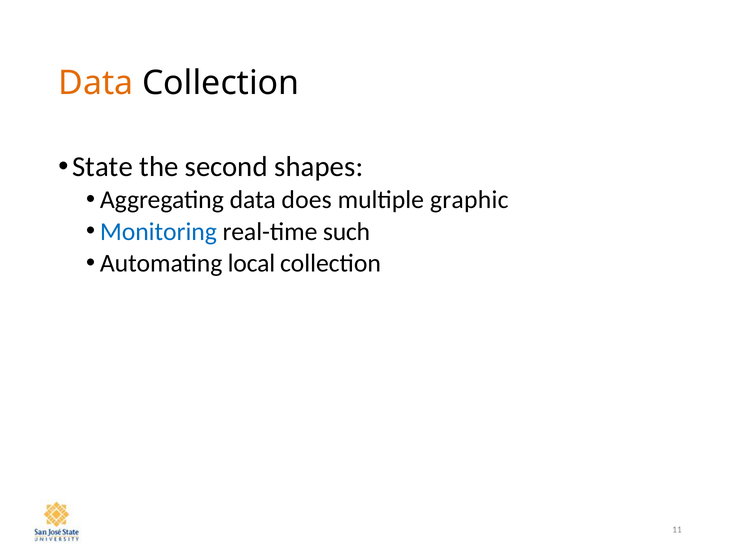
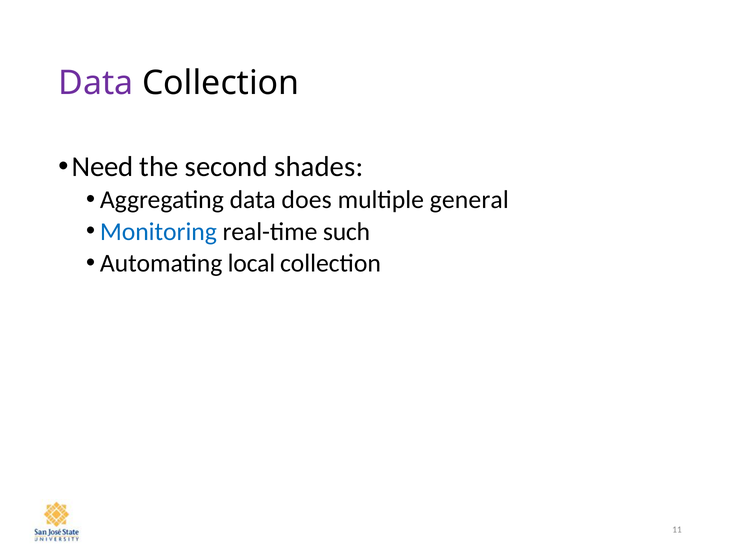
Data colour: orange -> purple (96, 83)
State: State -> Need (103, 167)
shapes: shapes -> shades (319, 167)
graphic: graphic -> general (469, 200)
